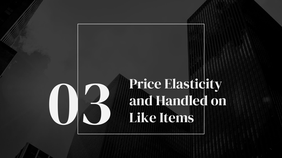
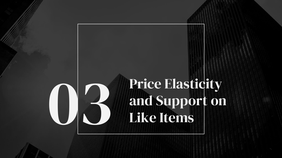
Handled: Handled -> Support (182, 101)
